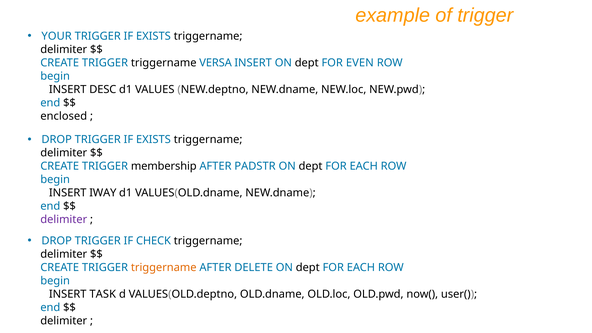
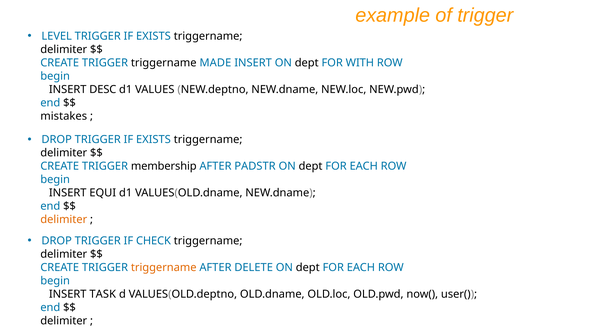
YOUR: YOUR -> LEVEL (57, 36)
VERSA: VERSA -> MADE (215, 63)
EVEN: EVEN -> WITH (360, 63)
enclosed: enclosed -> mistakes (64, 116)
IWAY: IWAY -> EQUI (103, 193)
delimiter colour: purple -> orange (64, 220)
